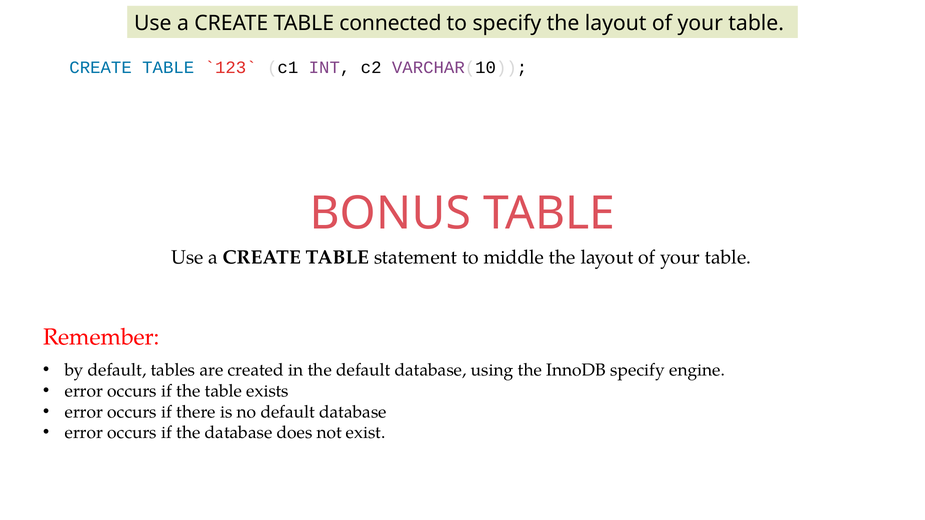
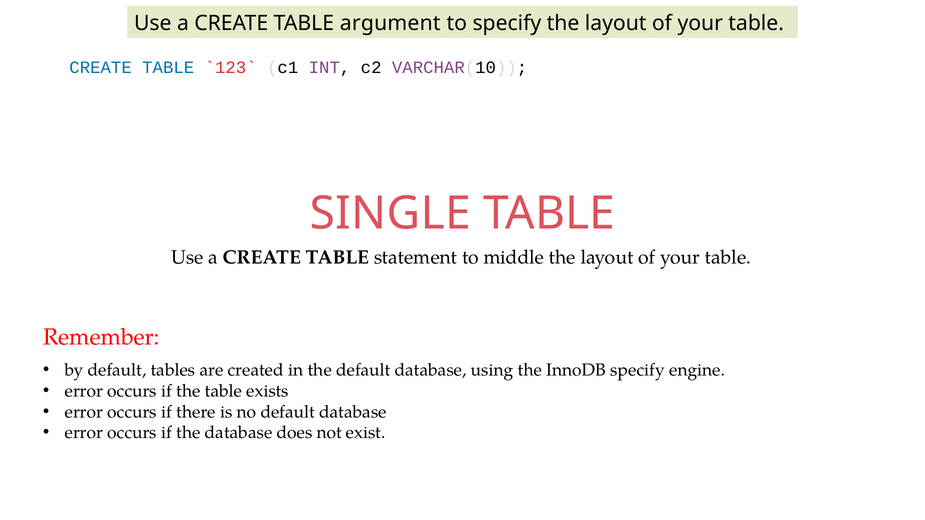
connected: connected -> argument (390, 23)
BONUS: BONUS -> SINGLE (390, 214)
